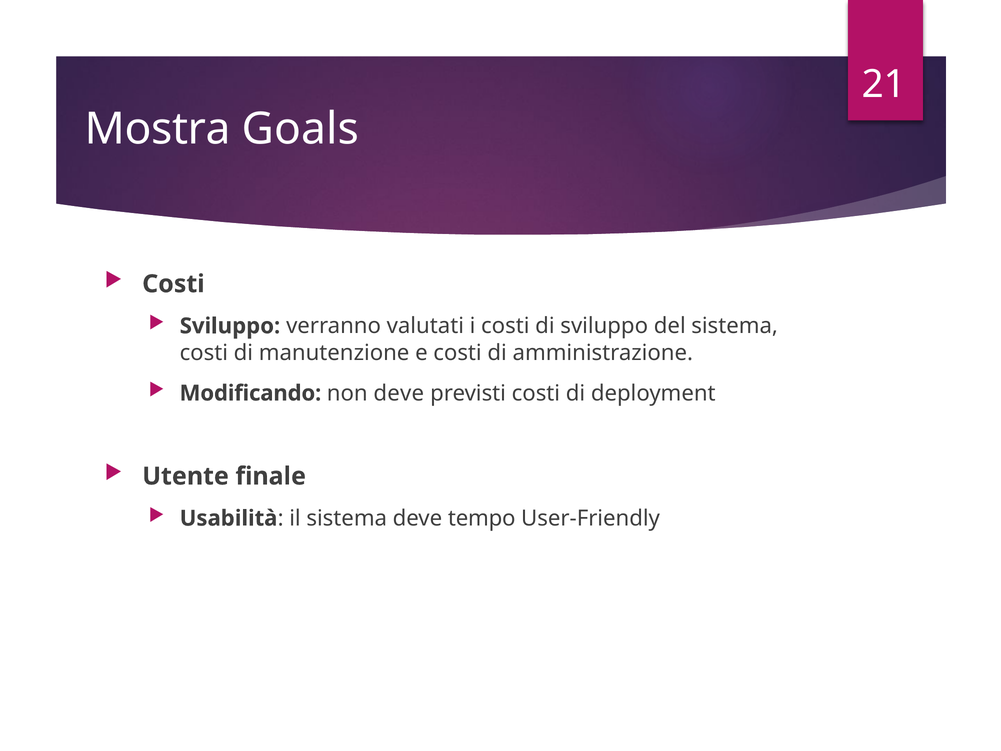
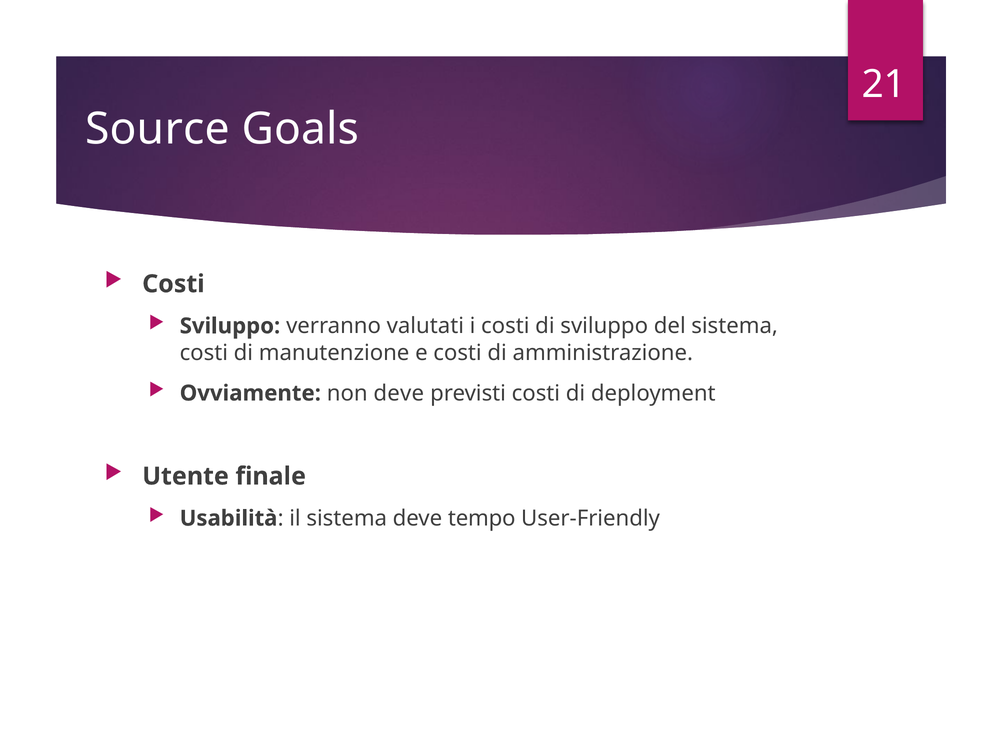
Mostra: Mostra -> Source (158, 129)
Modificando: Modificando -> Ovviamente (250, 393)
